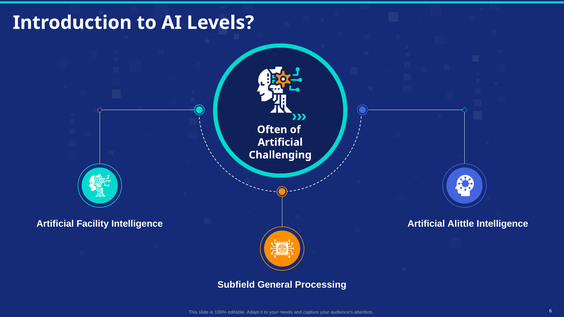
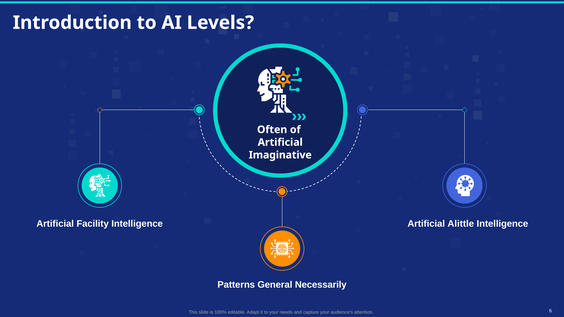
Challenging: Challenging -> Imaginative (280, 155)
Subfield: Subfield -> Patterns (236, 285)
Processing: Processing -> Necessarily (321, 285)
